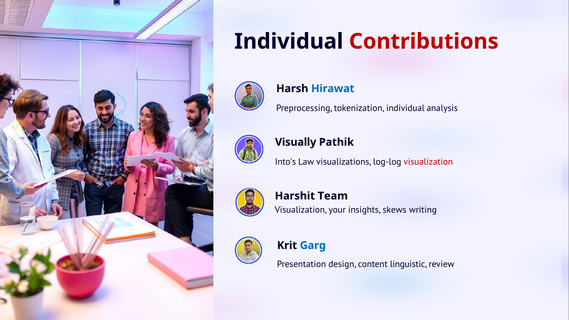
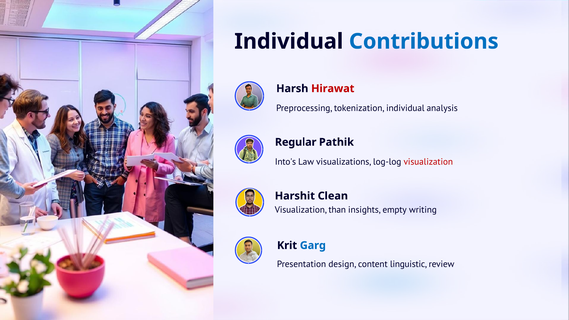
Contributions colour: red -> blue (424, 41)
Hirawat colour: blue -> red (333, 89)
Visually: Visually -> Regular (296, 142)
Team: Team -> Clean (333, 196)
your: your -> than (337, 210)
skews: skews -> empty (395, 210)
